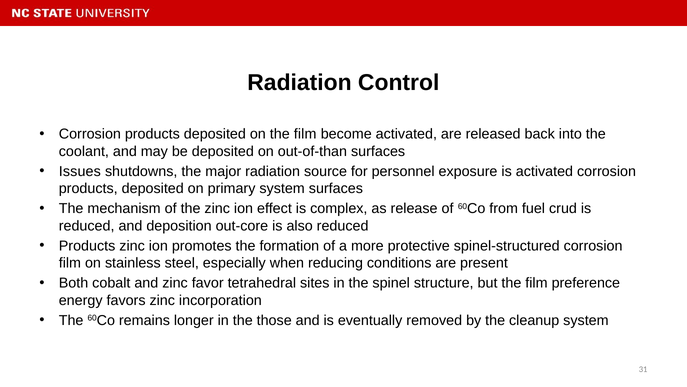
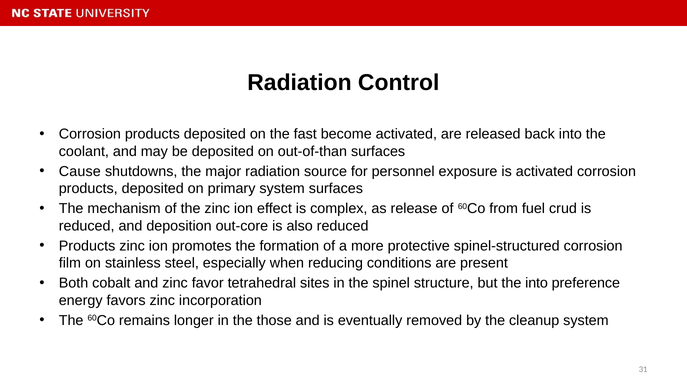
on the film: film -> fast (305, 134)
Issues: Issues -> Cause (80, 171)
but the film: film -> into (537, 283)
